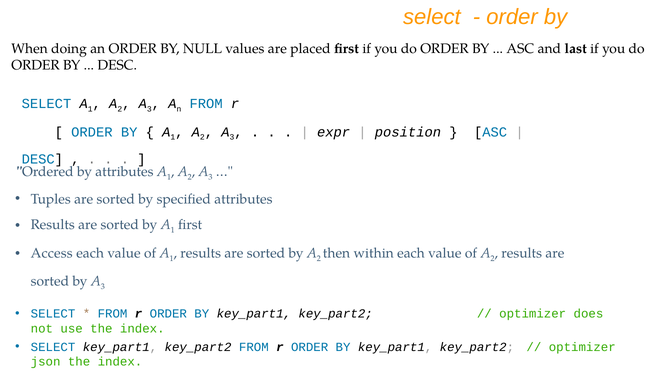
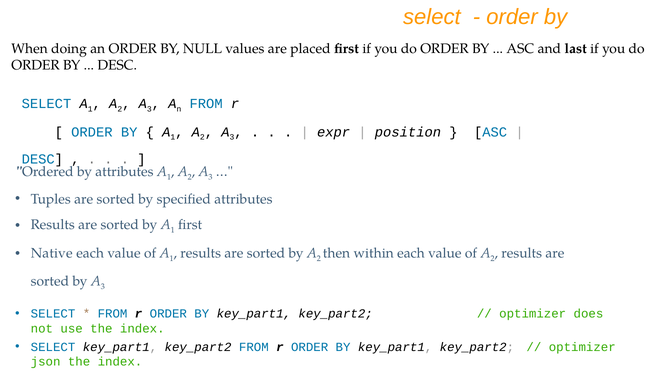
Access: Access -> Native (52, 253)
